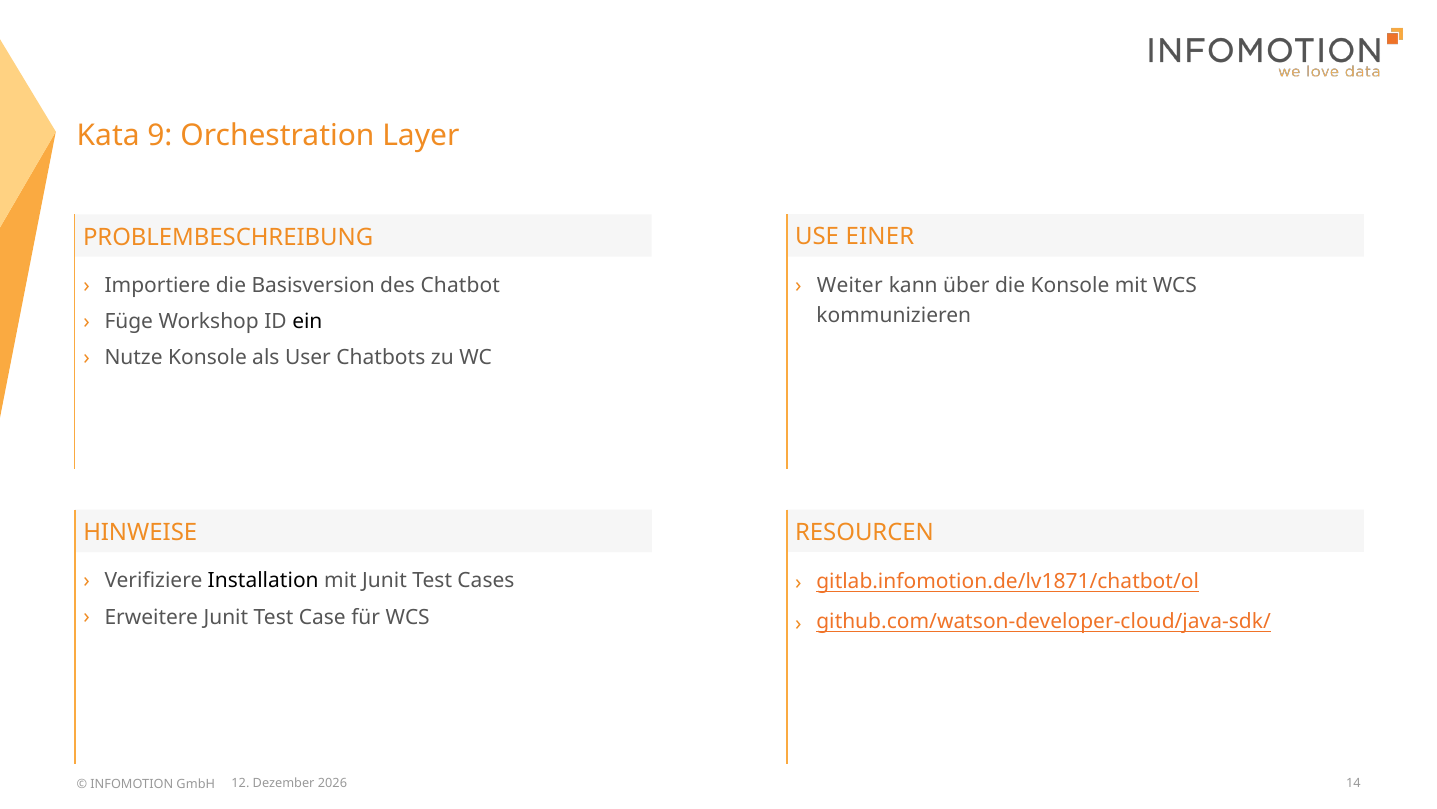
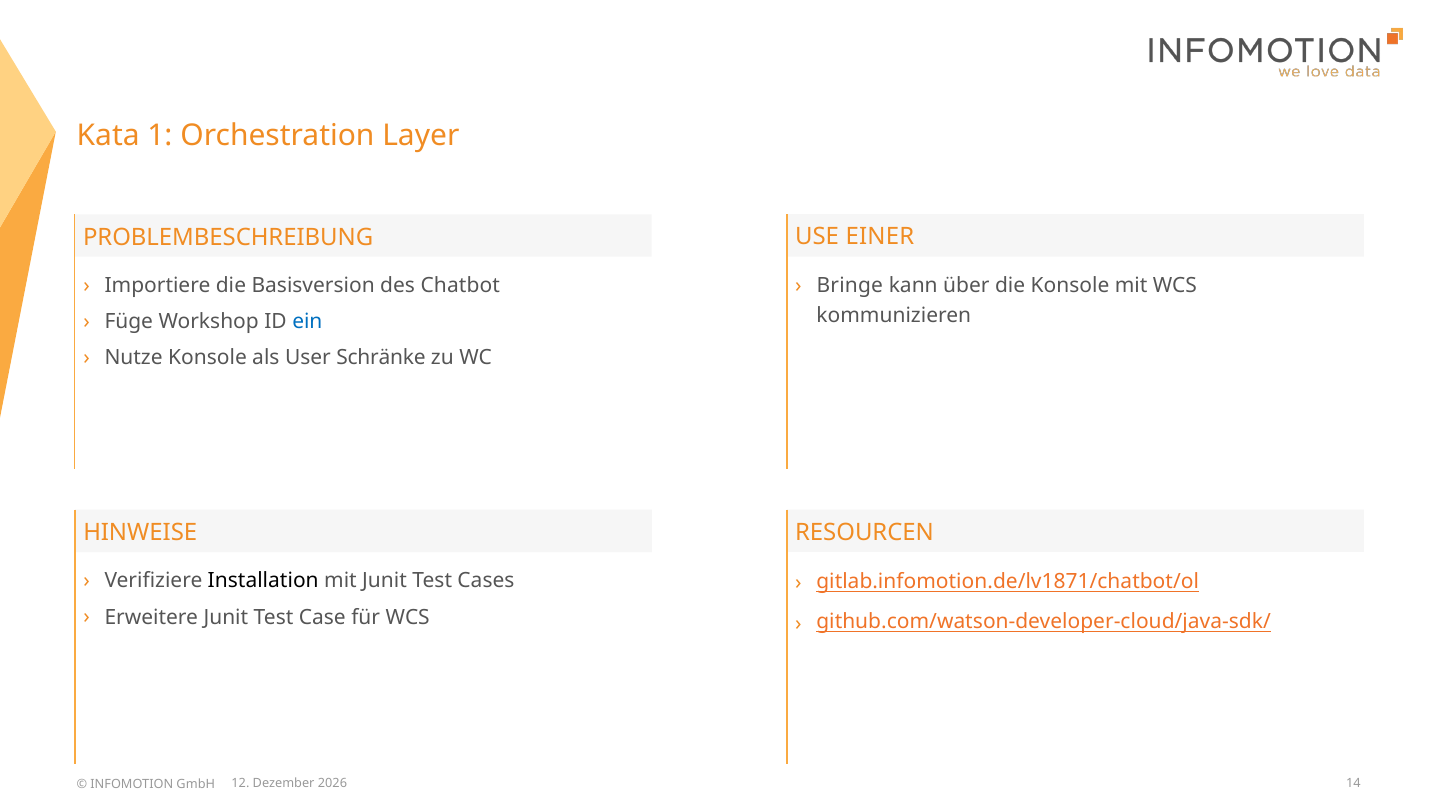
9: 9 -> 1 (160, 136)
Weiter: Weiter -> Bringe (850, 285)
ein colour: black -> blue (307, 321)
Chatbots: Chatbots -> Schränke (381, 358)
